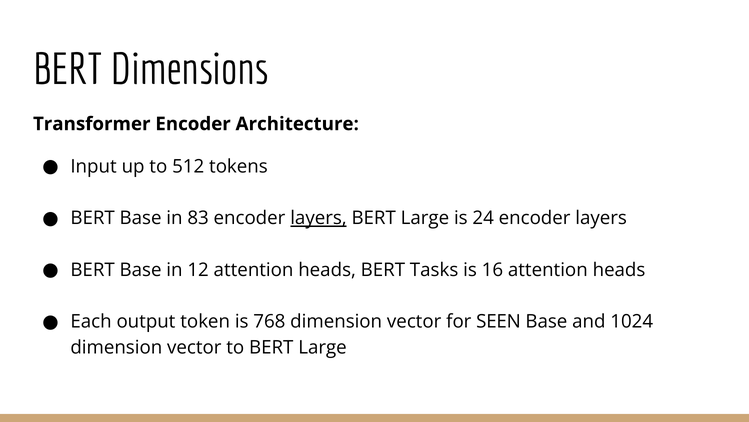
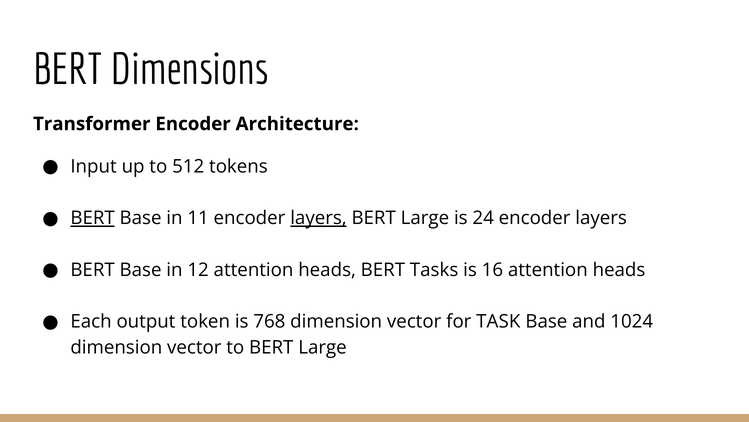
BERT underline: none -> present (93, 218)
83: 83 -> 11 (198, 218)
SEEN: SEEN -> TASK (498, 321)
